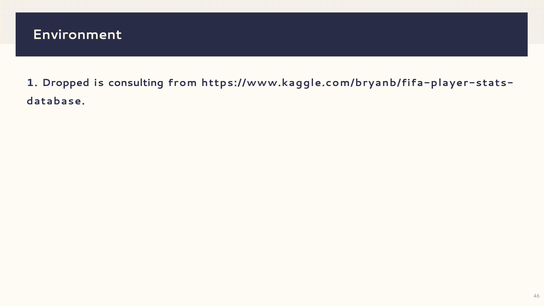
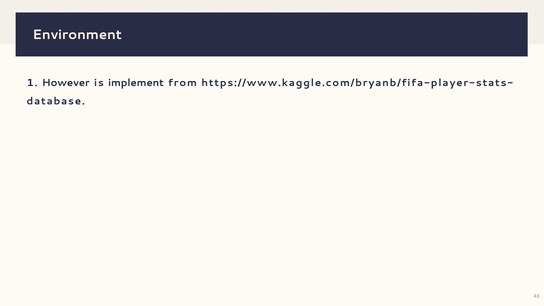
Dropped: Dropped -> However (66, 83)
consulting: consulting -> implement (136, 83)
